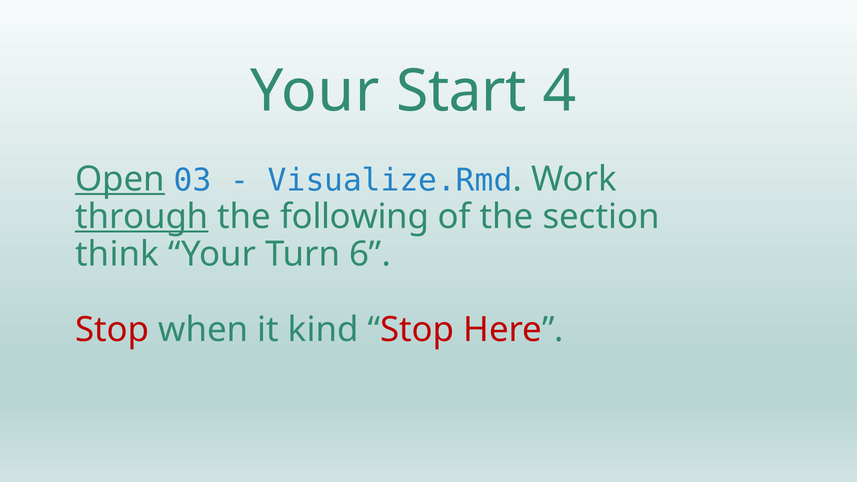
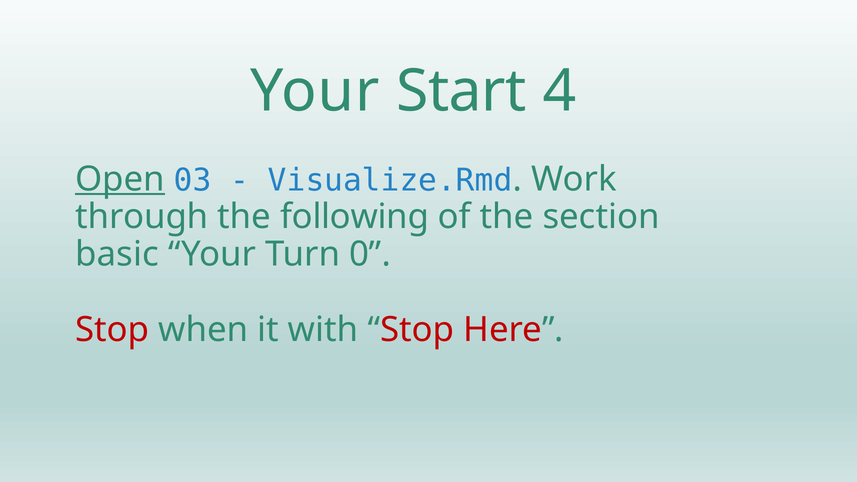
through underline: present -> none (142, 217)
think: think -> basic (117, 254)
6: 6 -> 0 (370, 254)
kind: kind -> with (323, 330)
